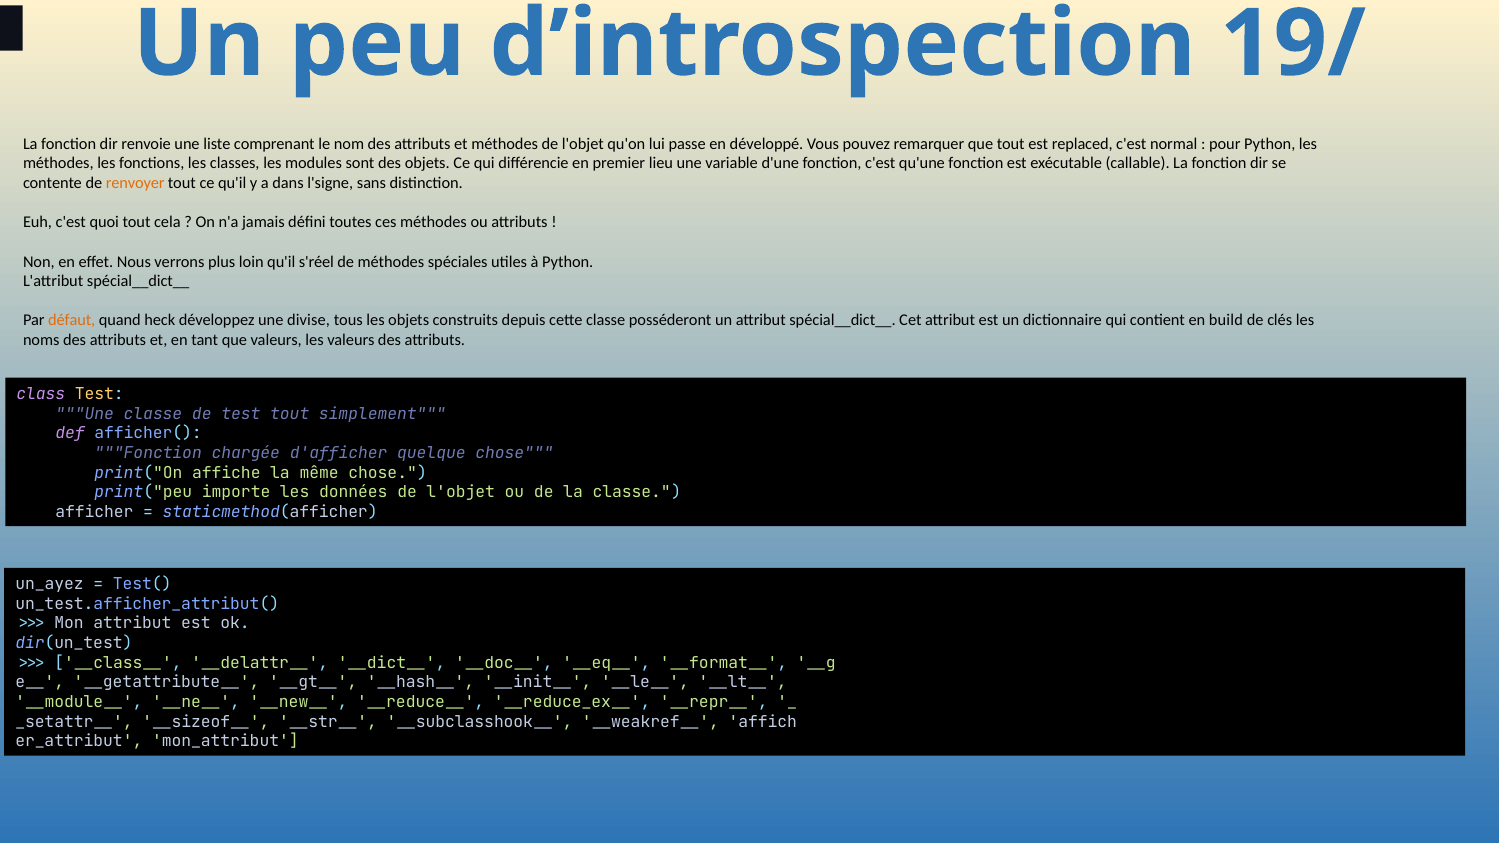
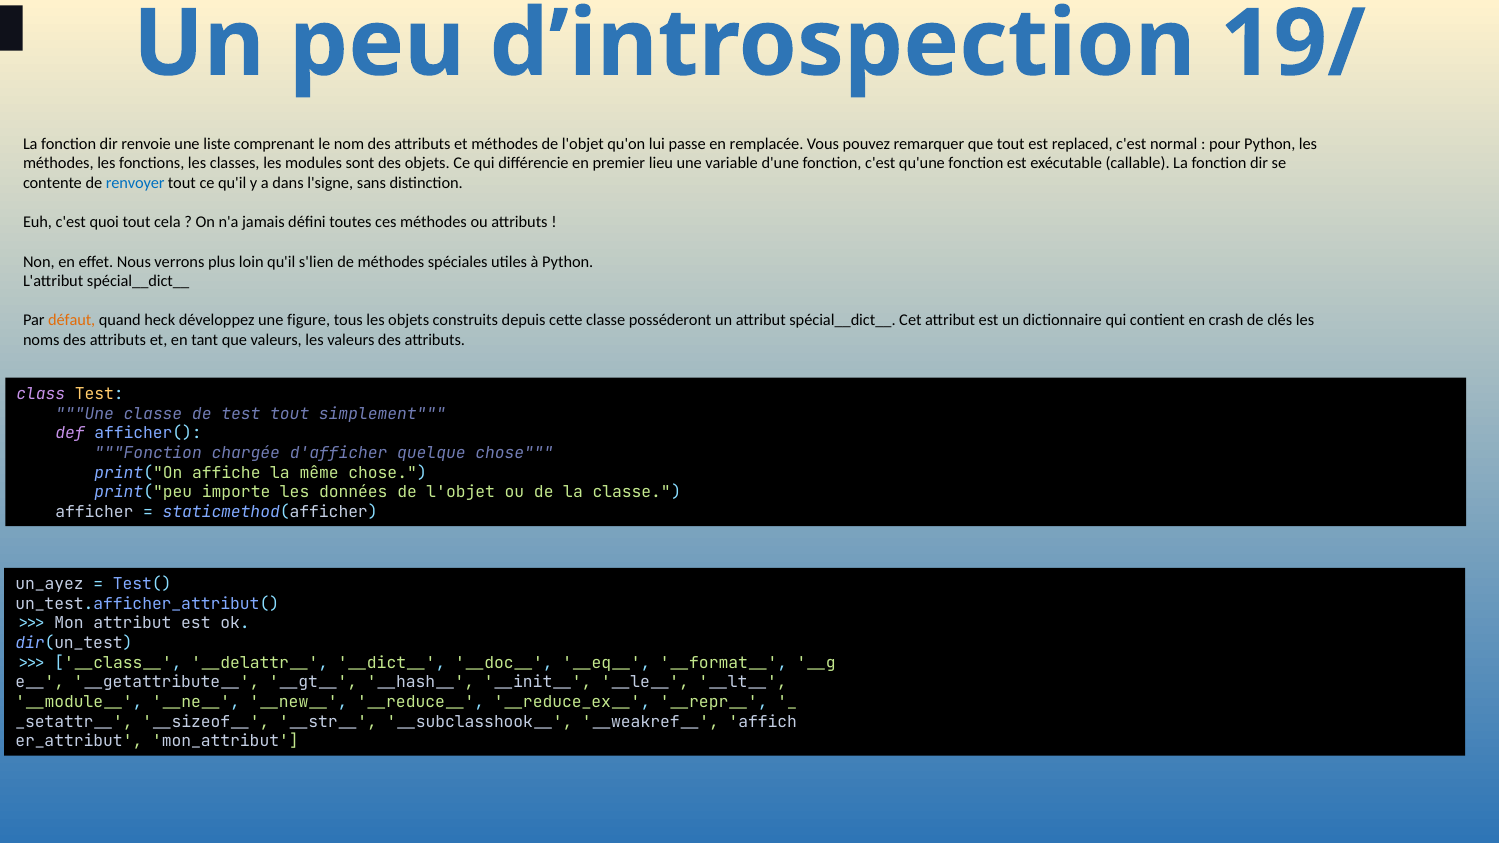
développé: développé -> remplacée (767, 144)
renvoyer colour: orange -> blue (135, 183)
s'réel: s'réel -> s'lien (316, 262)
divise: divise -> figure (309, 321)
build: build -> crash (1226, 321)
